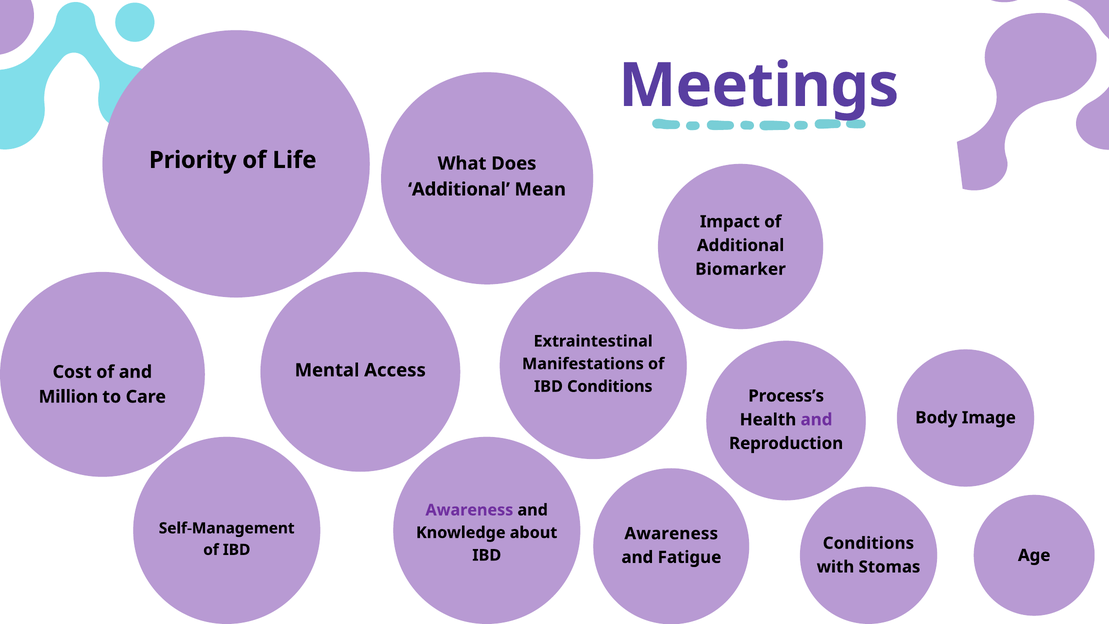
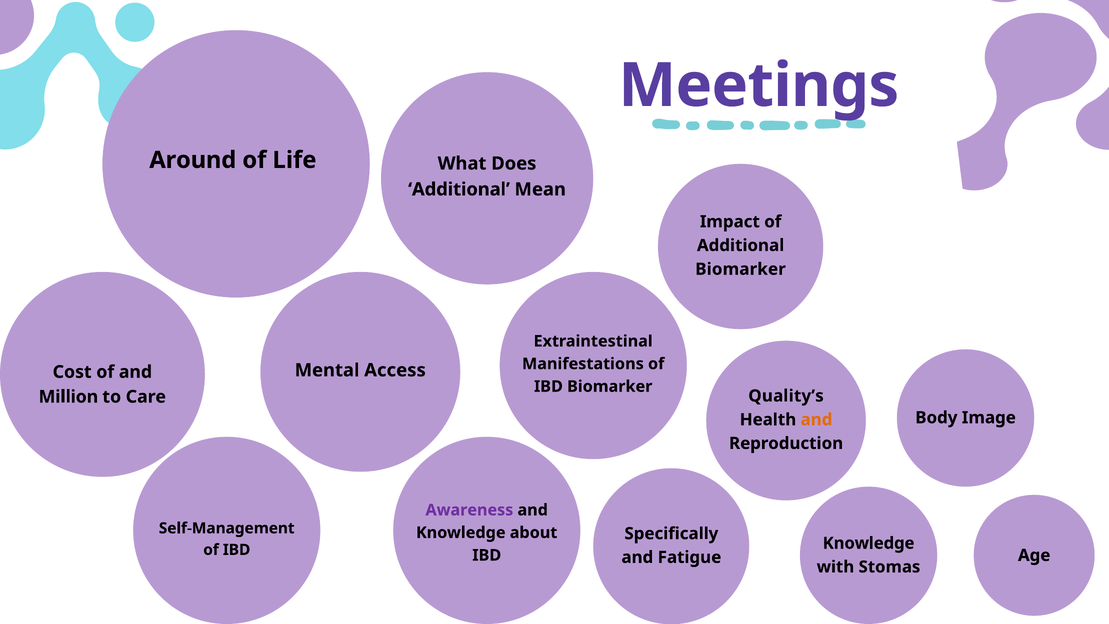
Priority: Priority -> Around (193, 160)
IBD Conditions: Conditions -> Biomarker (610, 386)
Process’s: Process’s -> Quality’s (786, 396)
and colour: purple -> orange (816, 420)
Awareness: Awareness -> Specifically (671, 533)
Conditions: Conditions -> Knowledge (869, 543)
